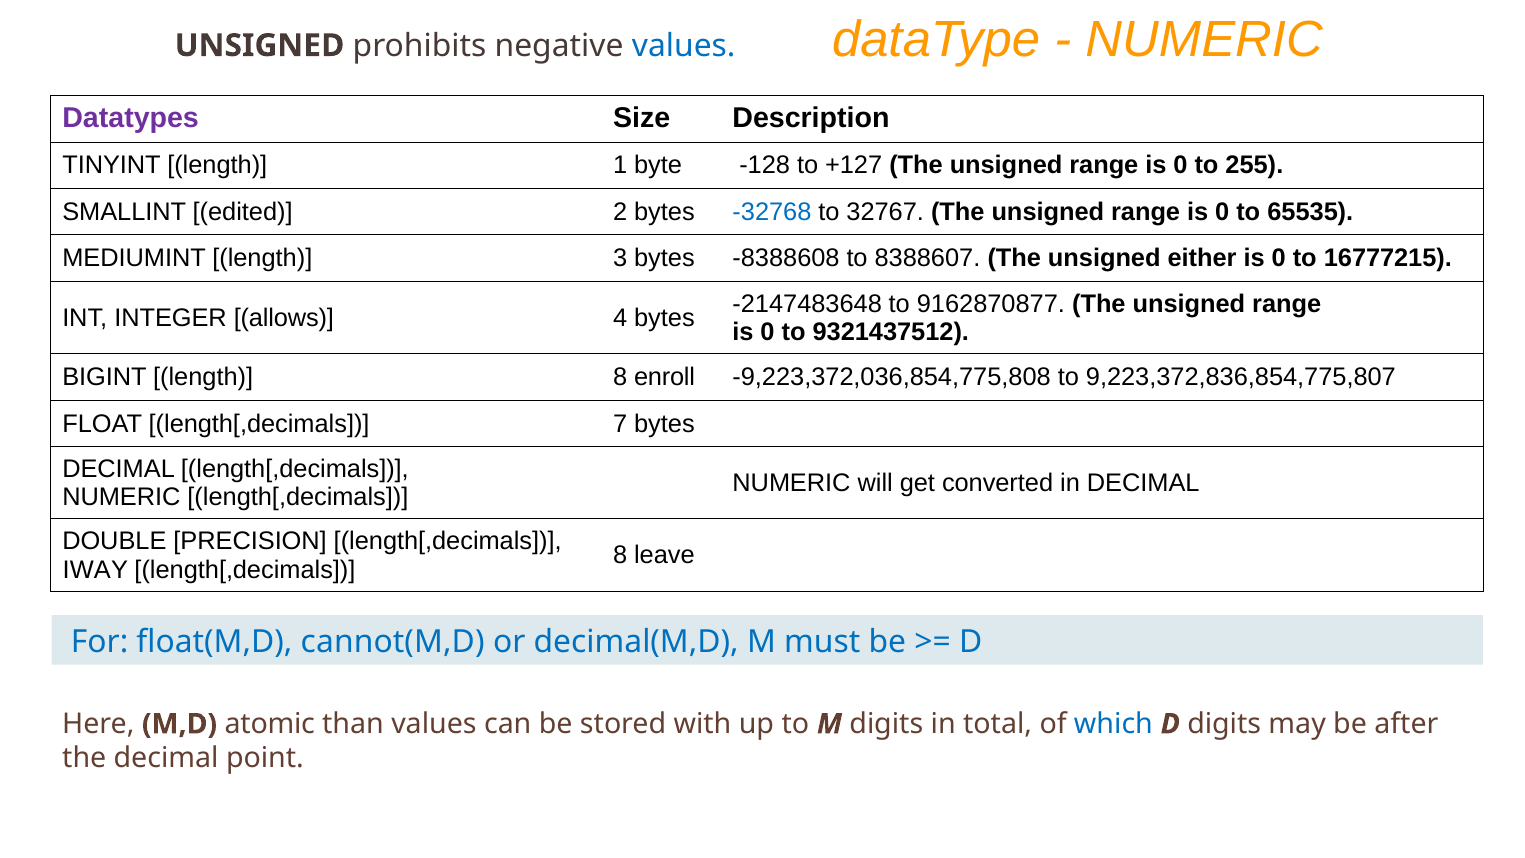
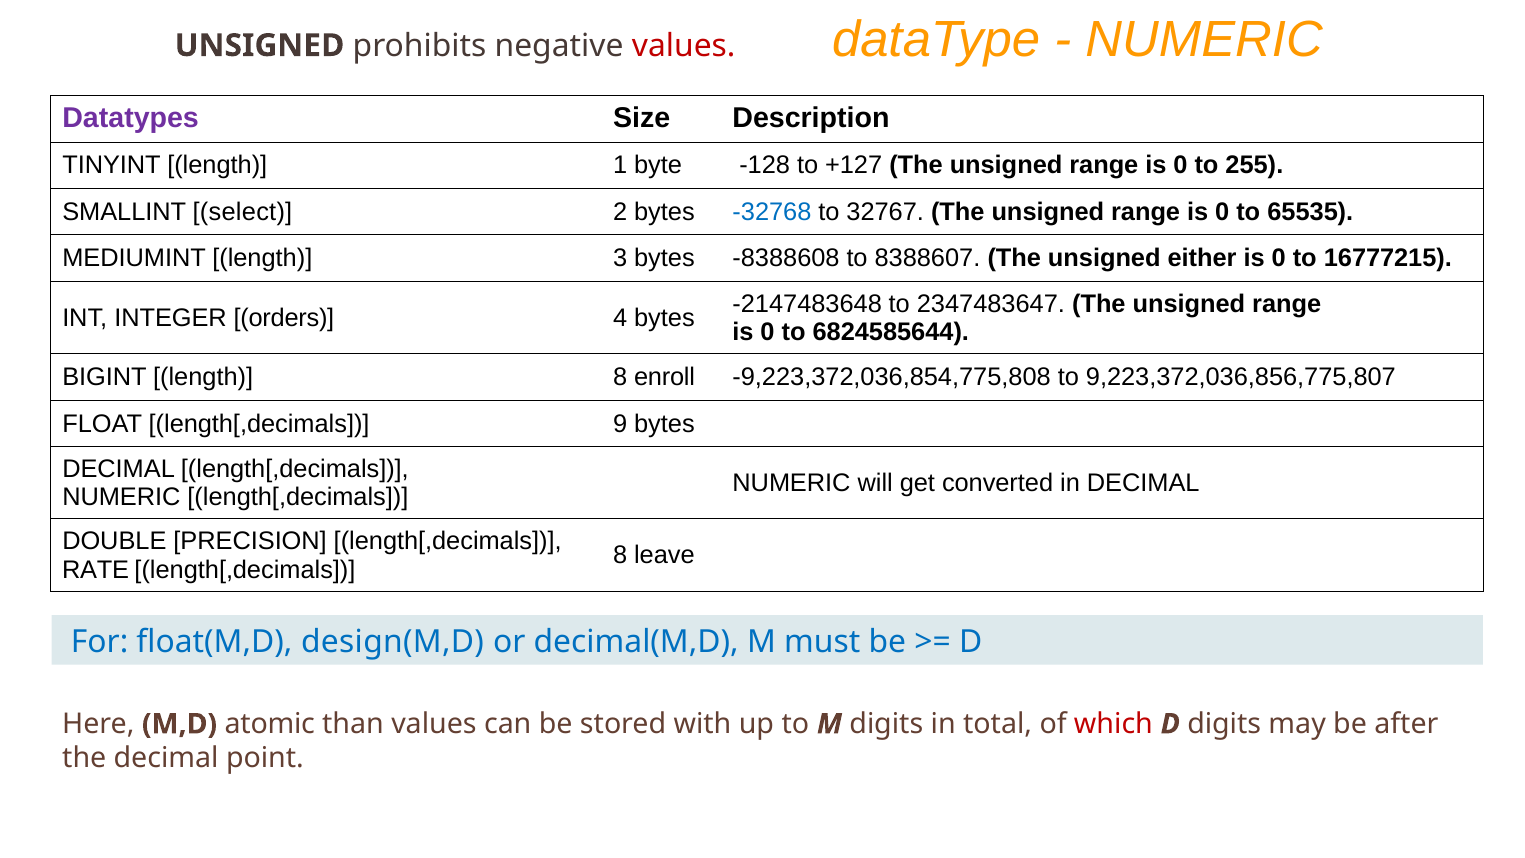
values colour: blue -> red (684, 46)
edited: edited -> select (242, 212)
9162870877: 9162870877 -> 2347483647 (991, 304)
allows: allows -> orders (284, 318)
9321437512: 9321437512 -> 6824585644 (891, 332)
9,223,372,836,854,775,807: 9,223,372,836,854,775,807 -> 9,223,372,036,856,775,807 (1241, 377)
7: 7 -> 9 (620, 424)
IWAY: IWAY -> RATE (96, 570)
cannot(M,D: cannot(M,D -> design(M,D (393, 642)
which colour: blue -> red (1113, 724)
